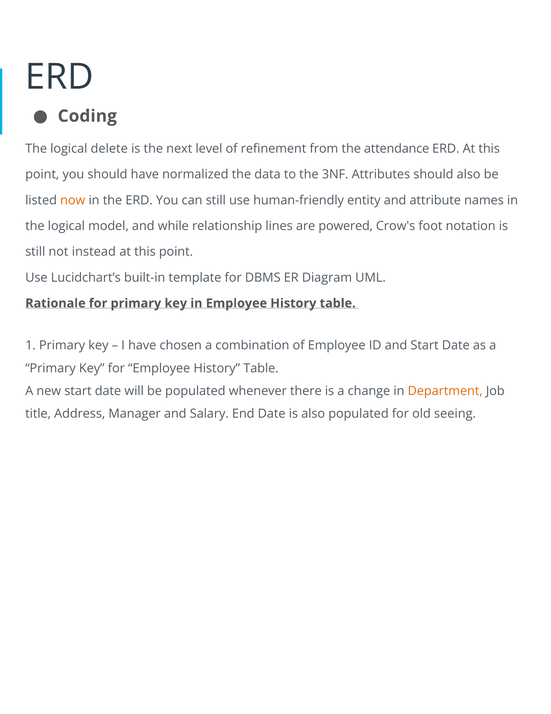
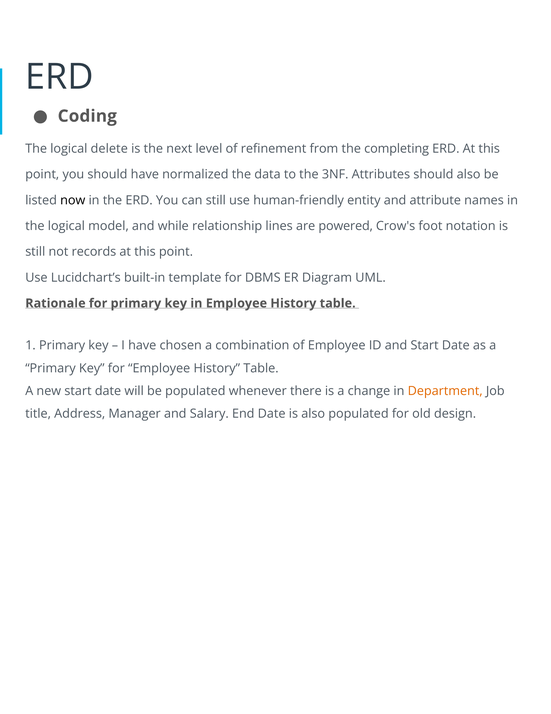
attendance: attendance -> completing (397, 149)
now colour: orange -> black (73, 200)
instead: instead -> records (94, 251)
seeing: seeing -> design (455, 413)
